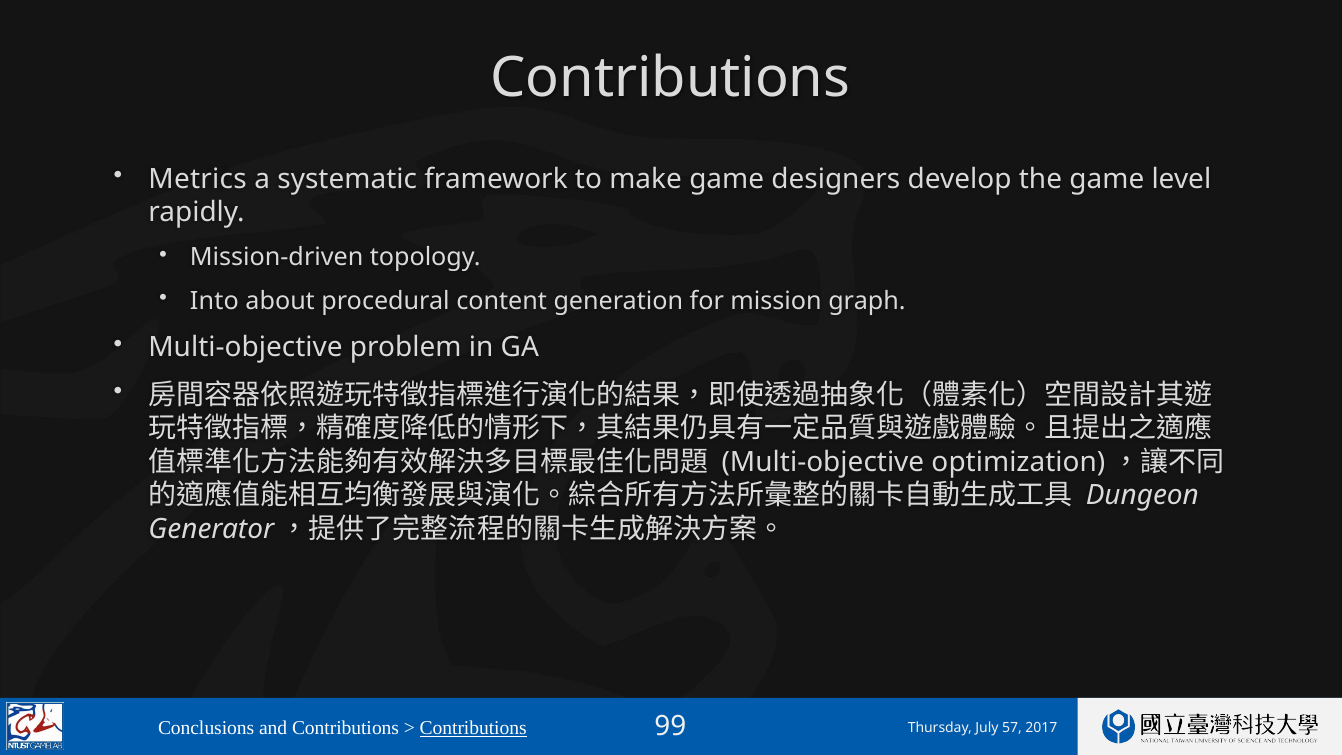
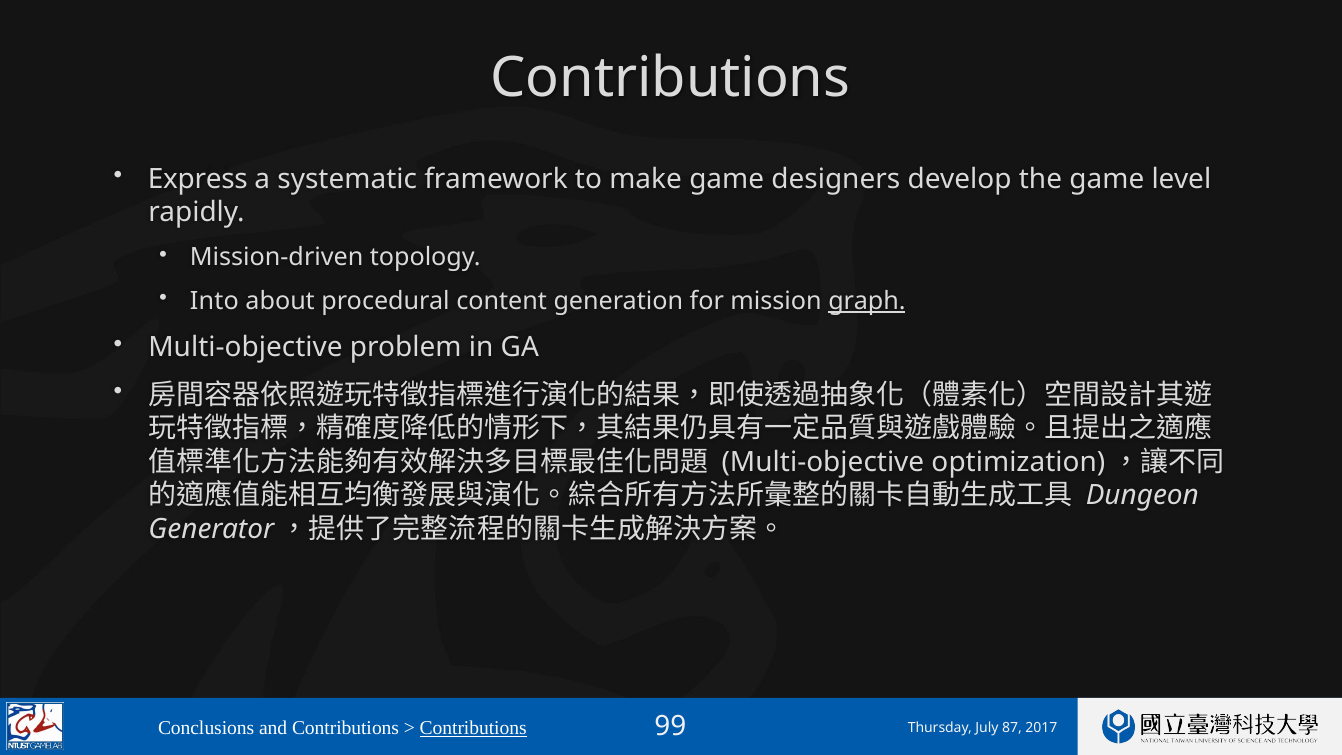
Metrics: Metrics -> Express (198, 179)
graph underline: none -> present (867, 301)
57: 57 -> 87 (1012, 727)
